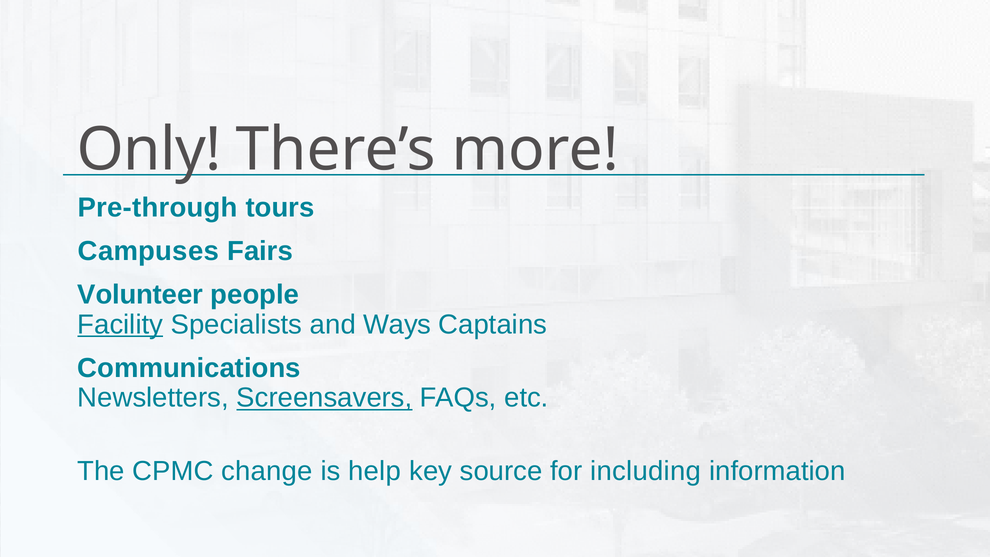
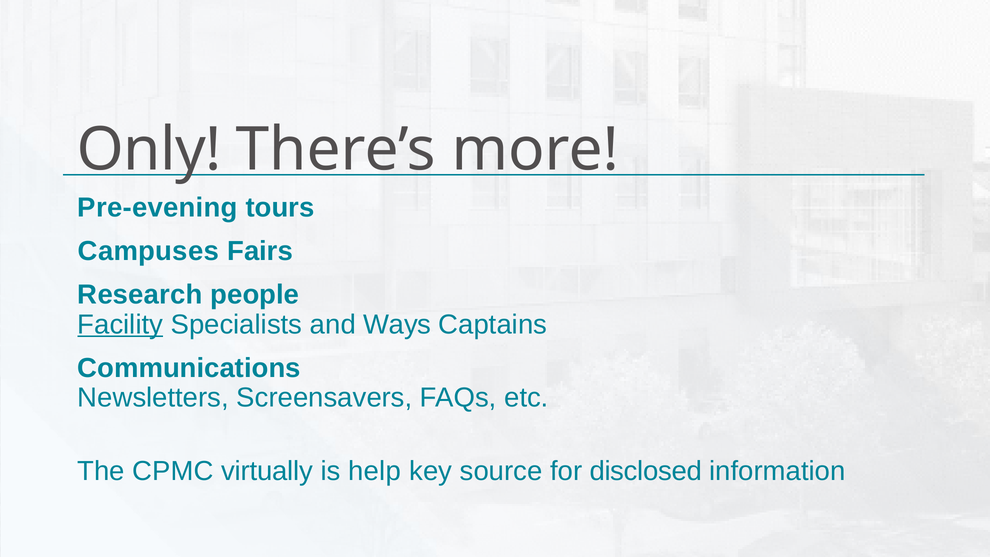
Pre-through: Pre-through -> Pre-evening (158, 208)
Volunteer: Volunteer -> Research (140, 295)
Screensavers underline: present -> none (324, 398)
change: change -> virtually (267, 471)
including: including -> disclosed (646, 471)
